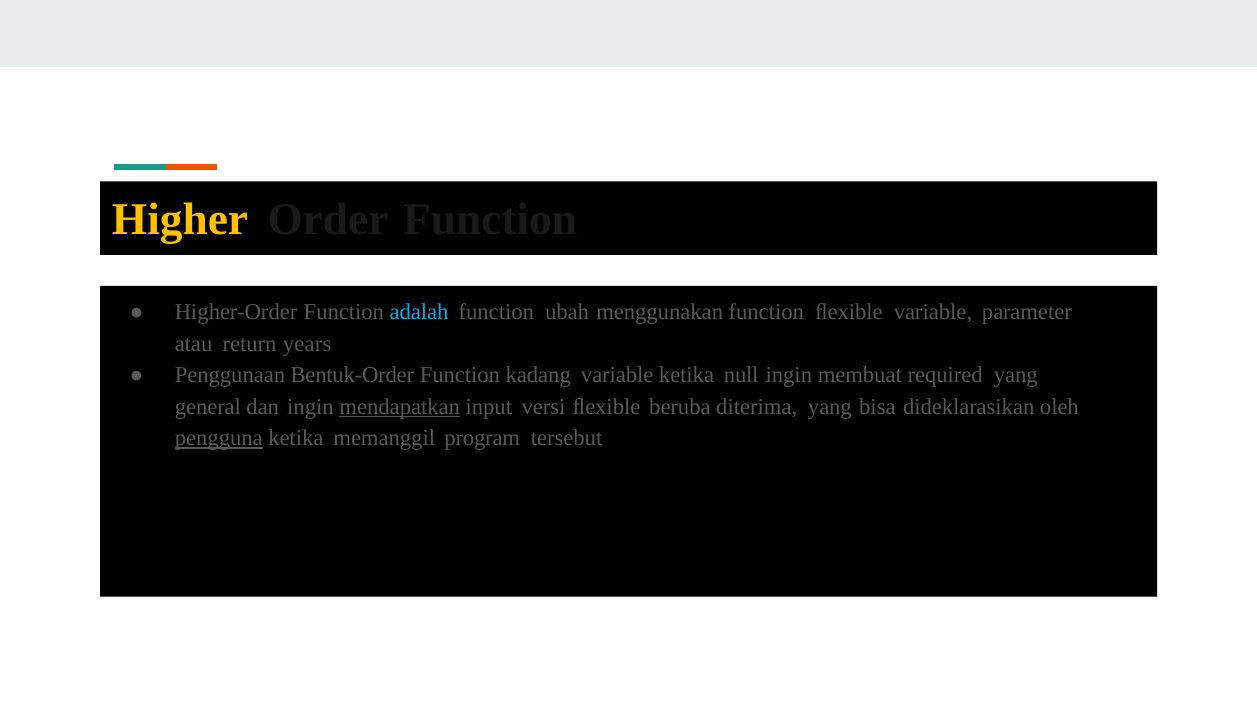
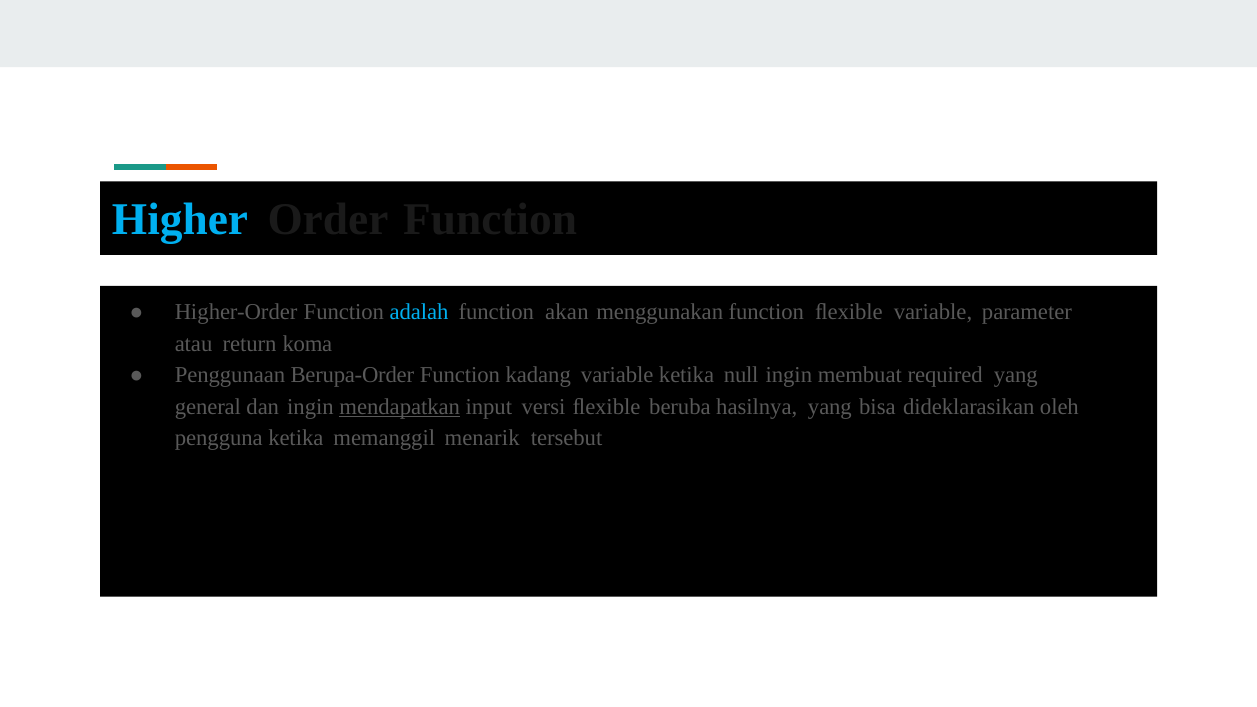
Higher colour: yellow -> light blue (180, 220)
ubah: ubah -> akan (567, 312)
years: years -> koma (307, 344)
Bentuk-Order: Bentuk-Order -> Berupa-Order (352, 376)
diterima: diterima -> hasilnya (757, 407)
pengguna underline: present -> none (219, 438)
program: program -> menarik (482, 438)
